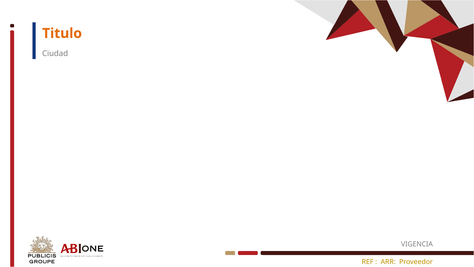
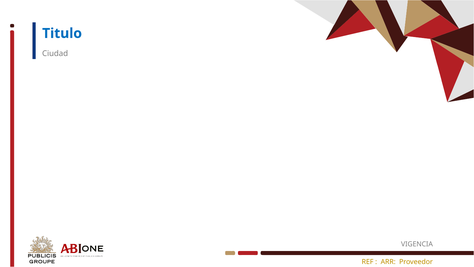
Titulo colour: orange -> blue (62, 33)
